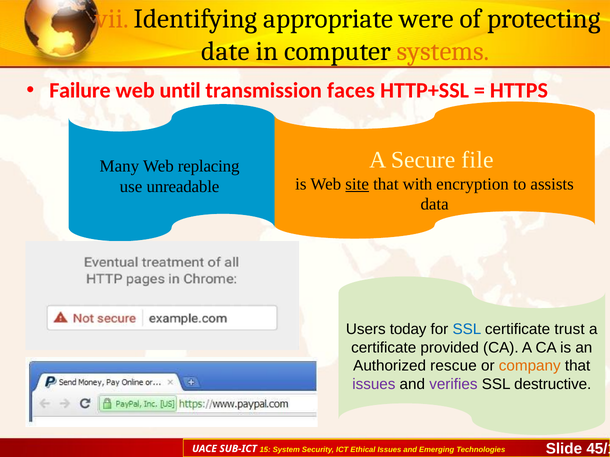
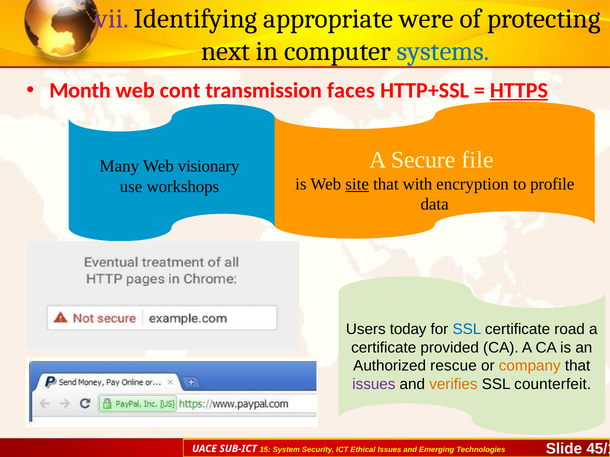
vii colour: orange -> purple (112, 19)
date: date -> next (226, 51)
systems colour: orange -> blue (443, 51)
Failure: Failure -> Month (80, 91)
until: until -> cont (180, 91)
HTTPS underline: none -> present (519, 91)
replacing: replacing -> visionary (209, 166)
assists: assists -> profile (552, 184)
unreadable: unreadable -> workshops (183, 187)
trust: trust -> road (570, 330)
verifies colour: purple -> orange (453, 385)
destructive: destructive -> counterfeit (553, 385)
